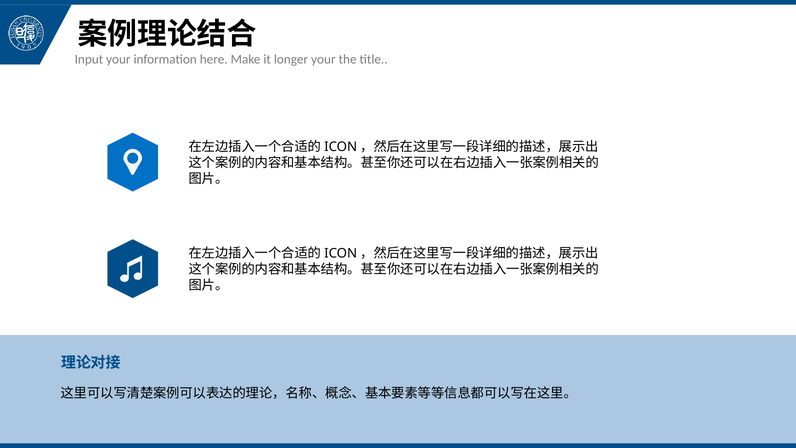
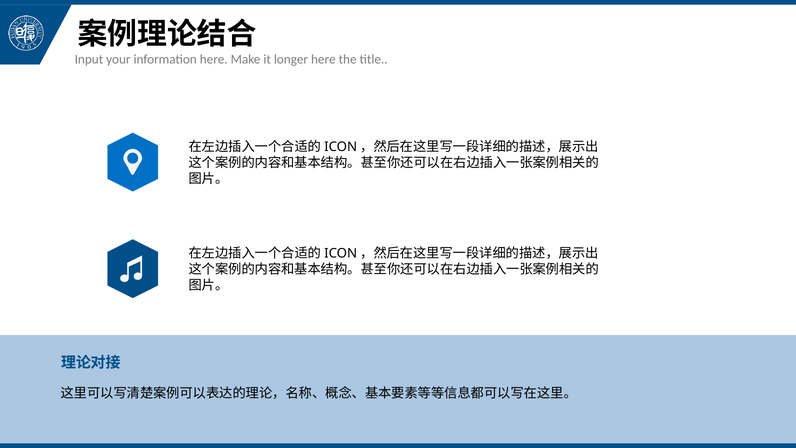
longer your: your -> here (323, 60)
